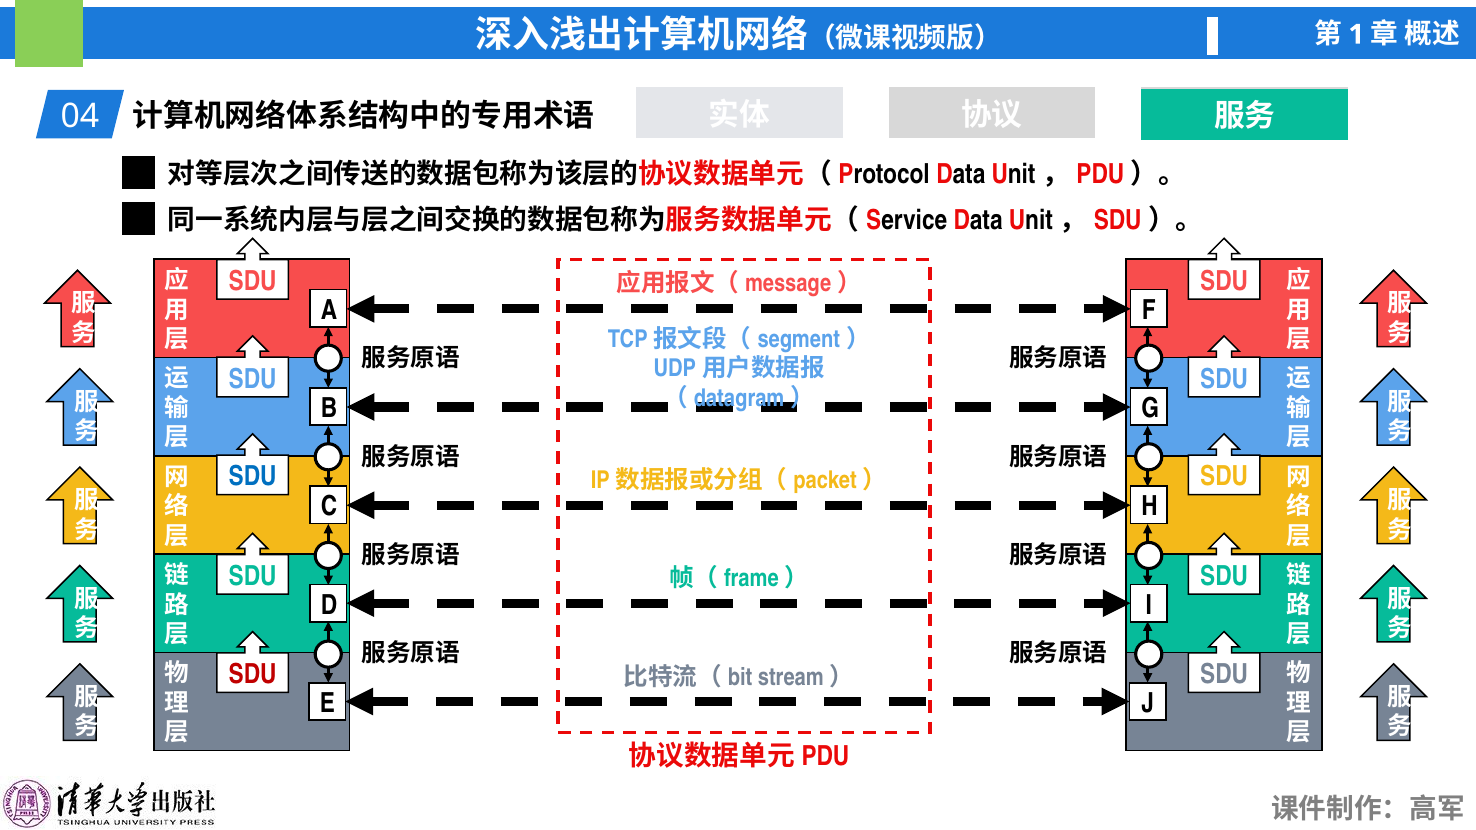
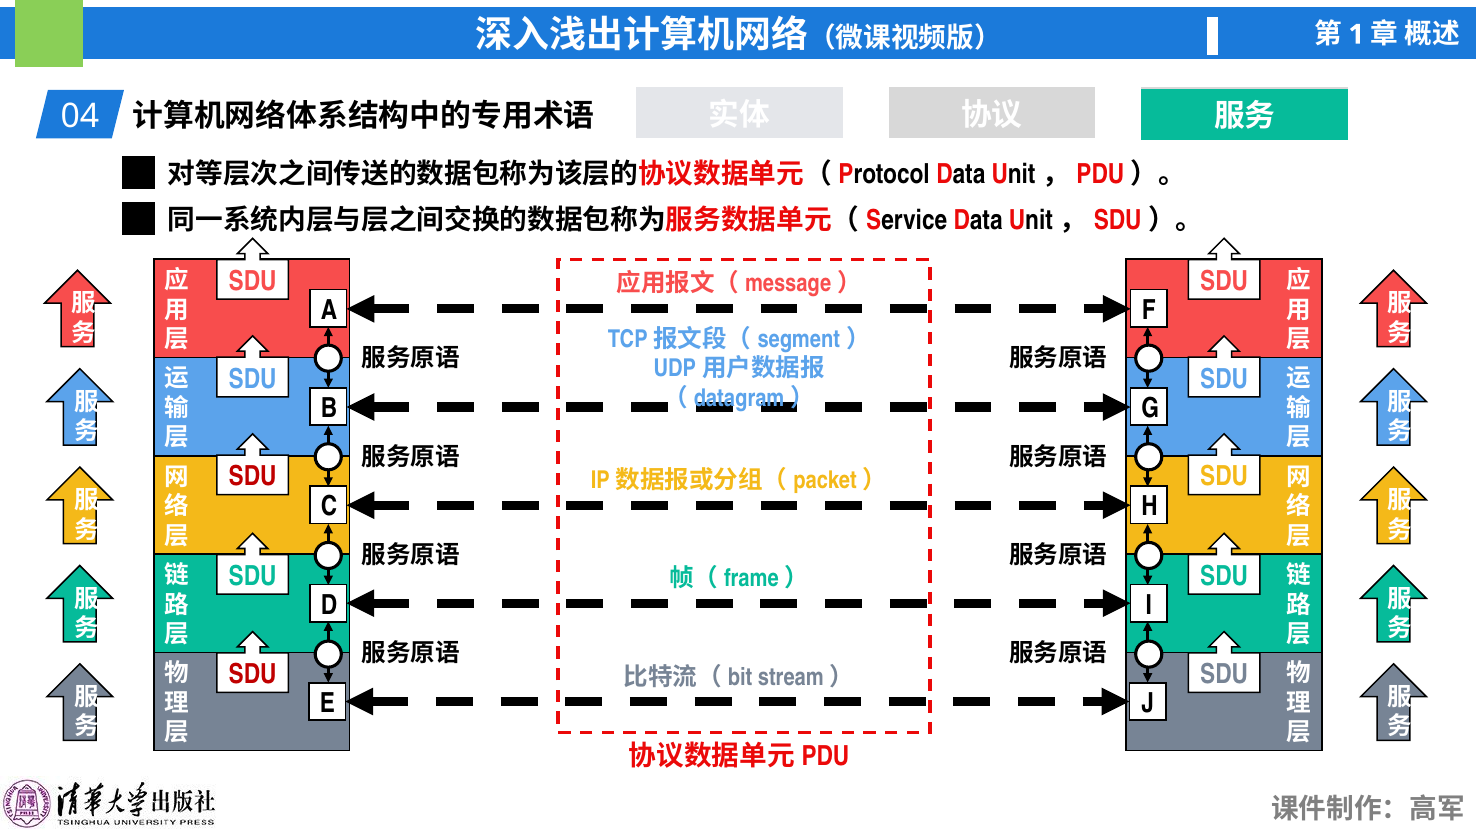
SDU colour: blue -> red (253, 477)
